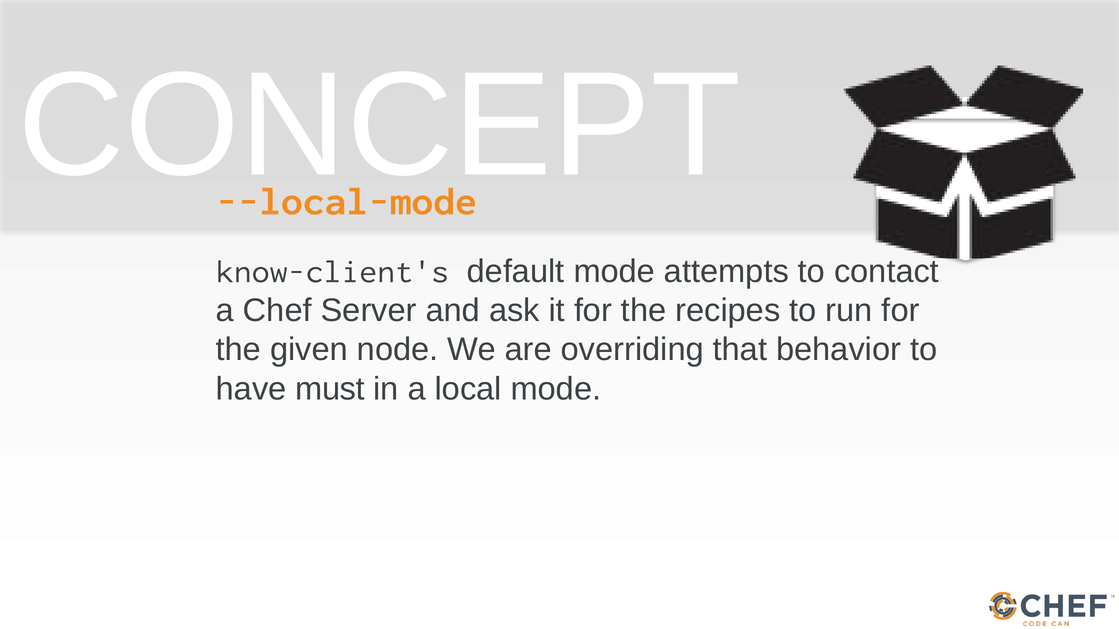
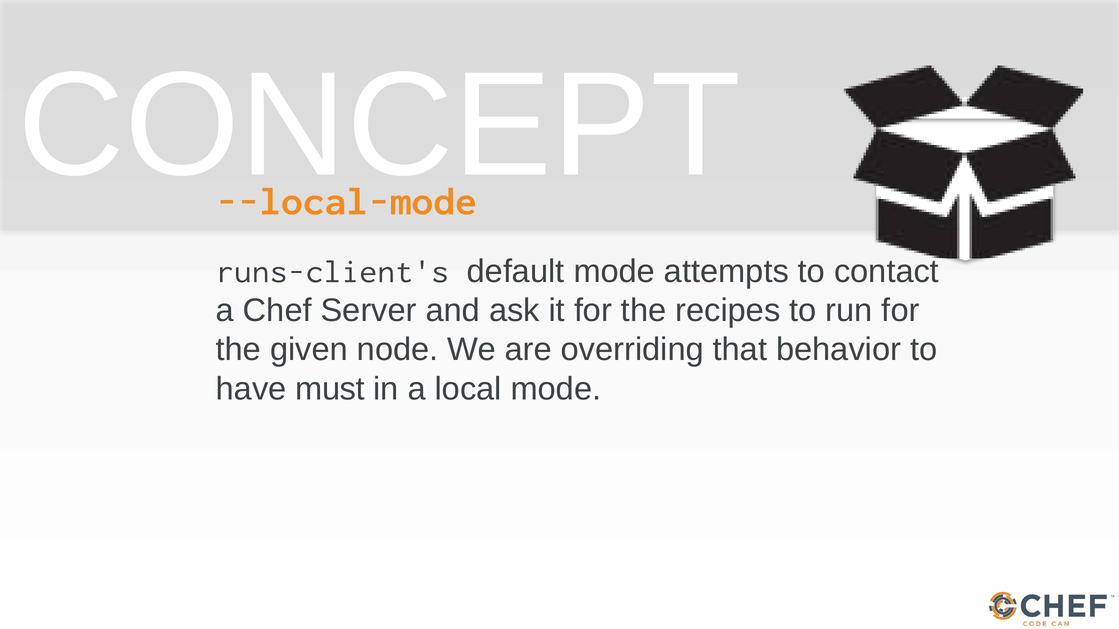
know-client's: know-client's -> runs-client's (332, 272)
